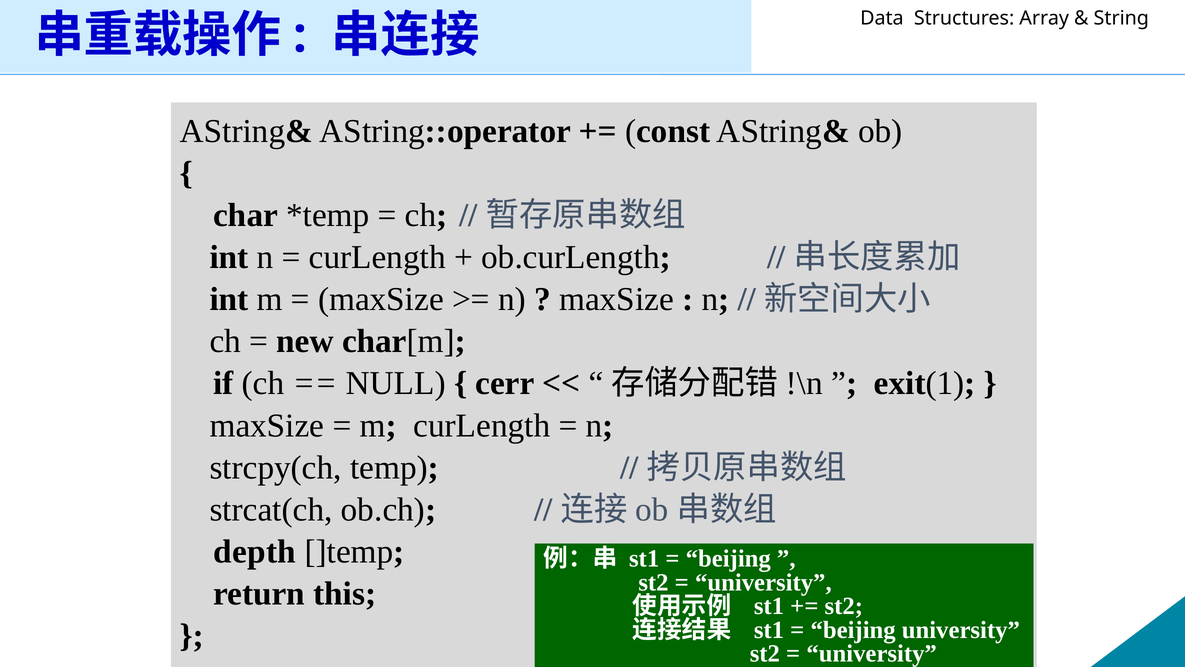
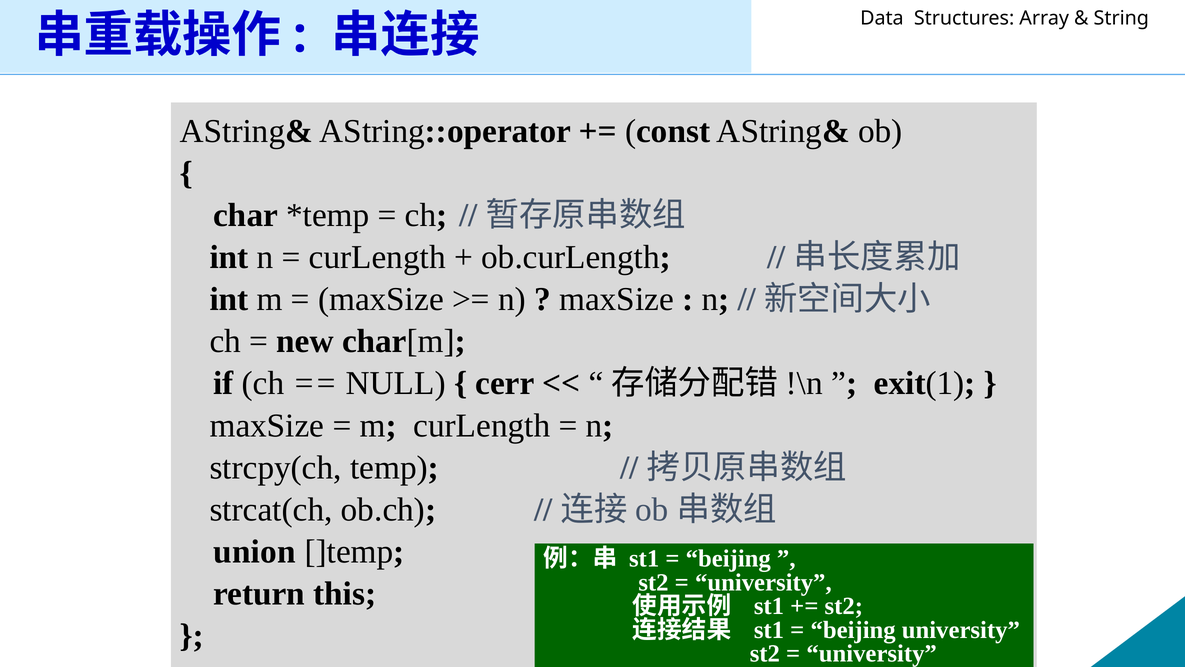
depth: depth -> union (255, 551)
